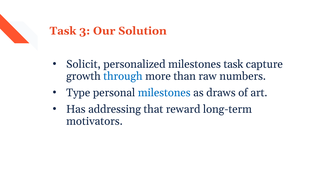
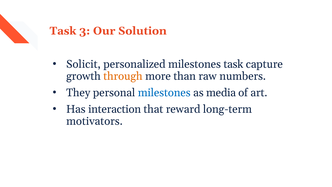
through colour: blue -> orange (123, 76)
Type: Type -> They (78, 93)
draws: draws -> media (221, 93)
addressing: addressing -> interaction (115, 109)
